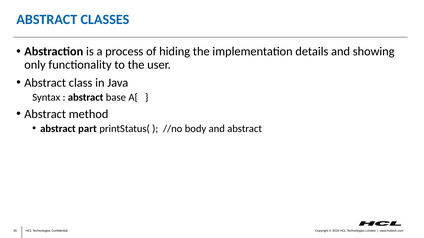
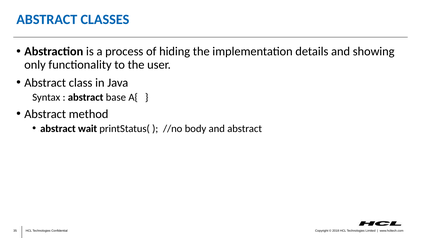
part: part -> wait (88, 129)
